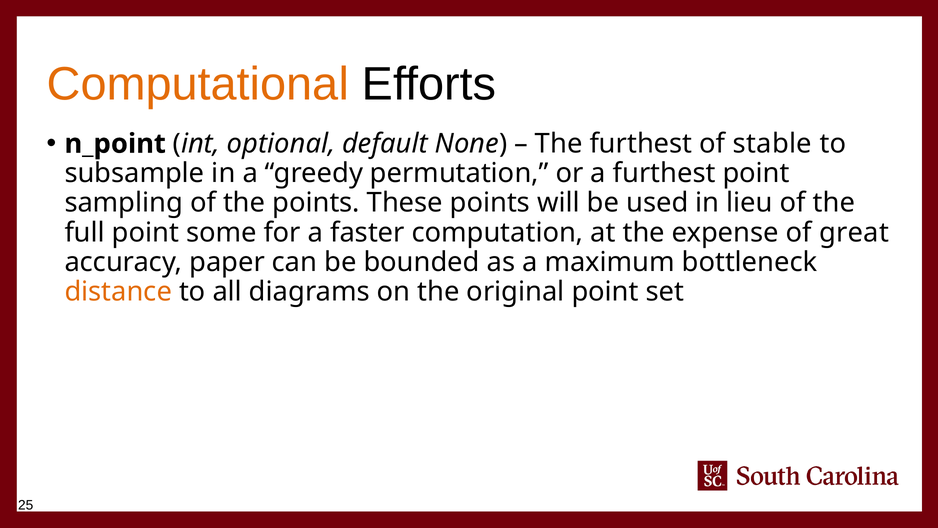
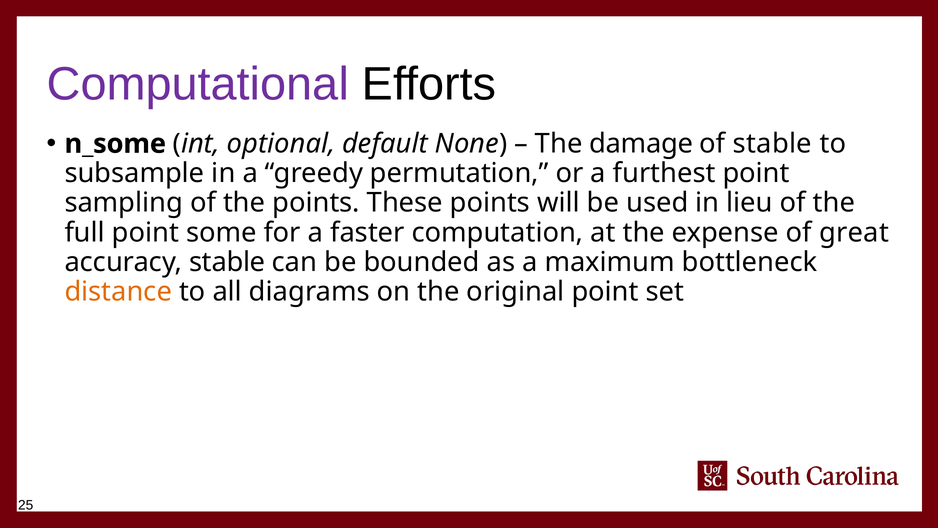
Computational colour: orange -> purple (198, 84)
n_point: n_point -> n_some (115, 144)
The furthest: furthest -> damage (641, 144)
accuracy paper: paper -> stable (227, 262)
